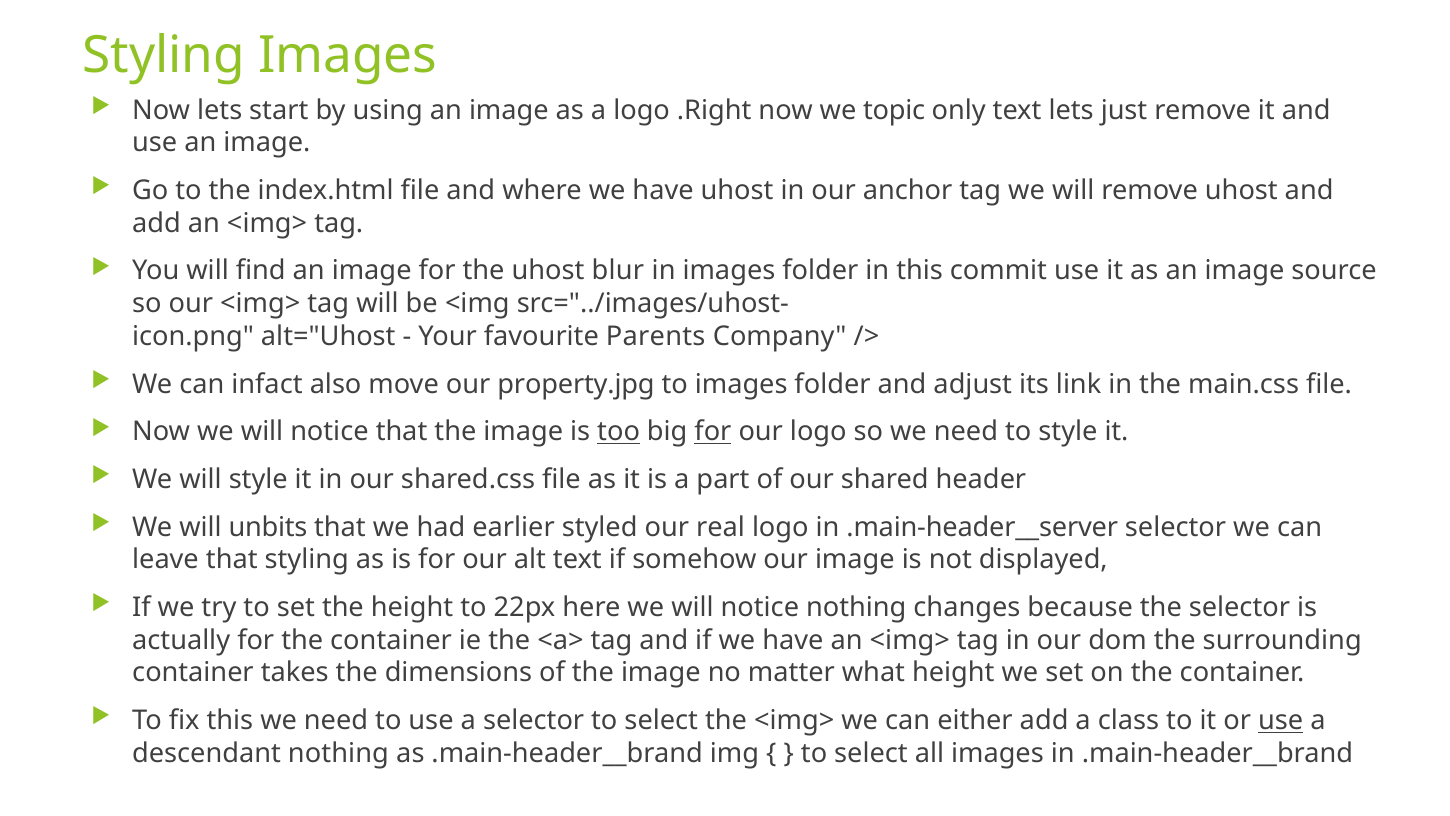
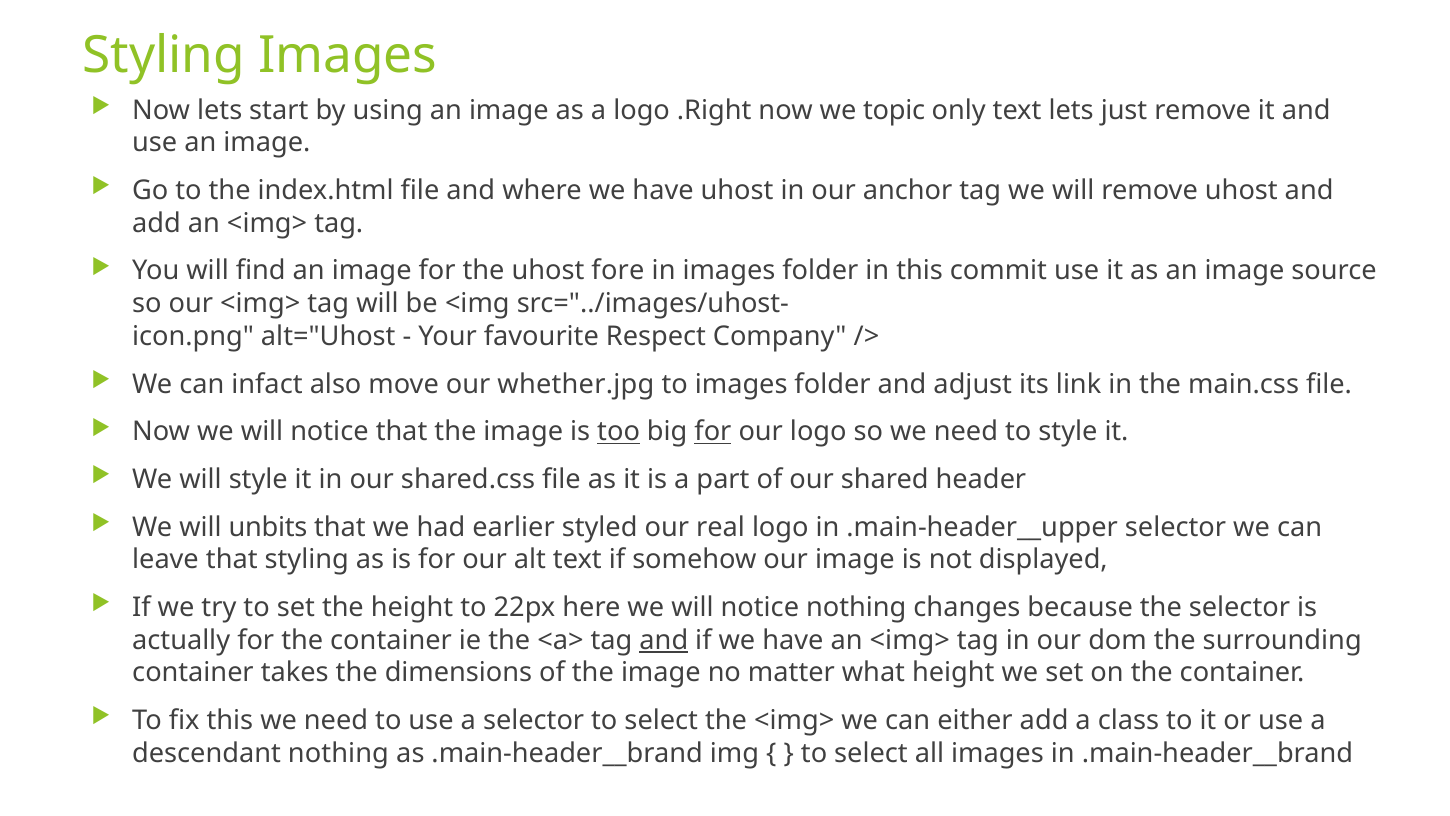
blur: blur -> fore (618, 271)
Parents: Parents -> Respect (656, 336)
property.jpg: property.jpg -> whether.jpg (576, 384)
.main-header__server: .main-header__server -> .main-header__upper (982, 527)
and underline: none -> present (664, 640)
use underline: present -> none (1281, 720)
